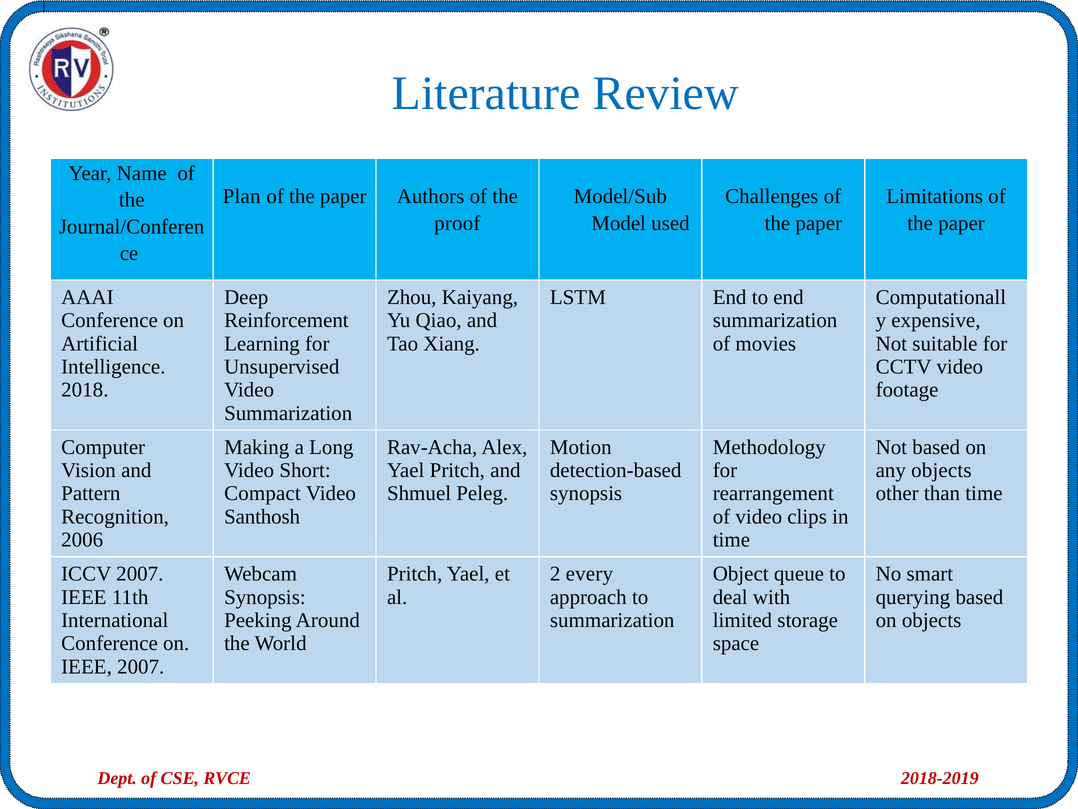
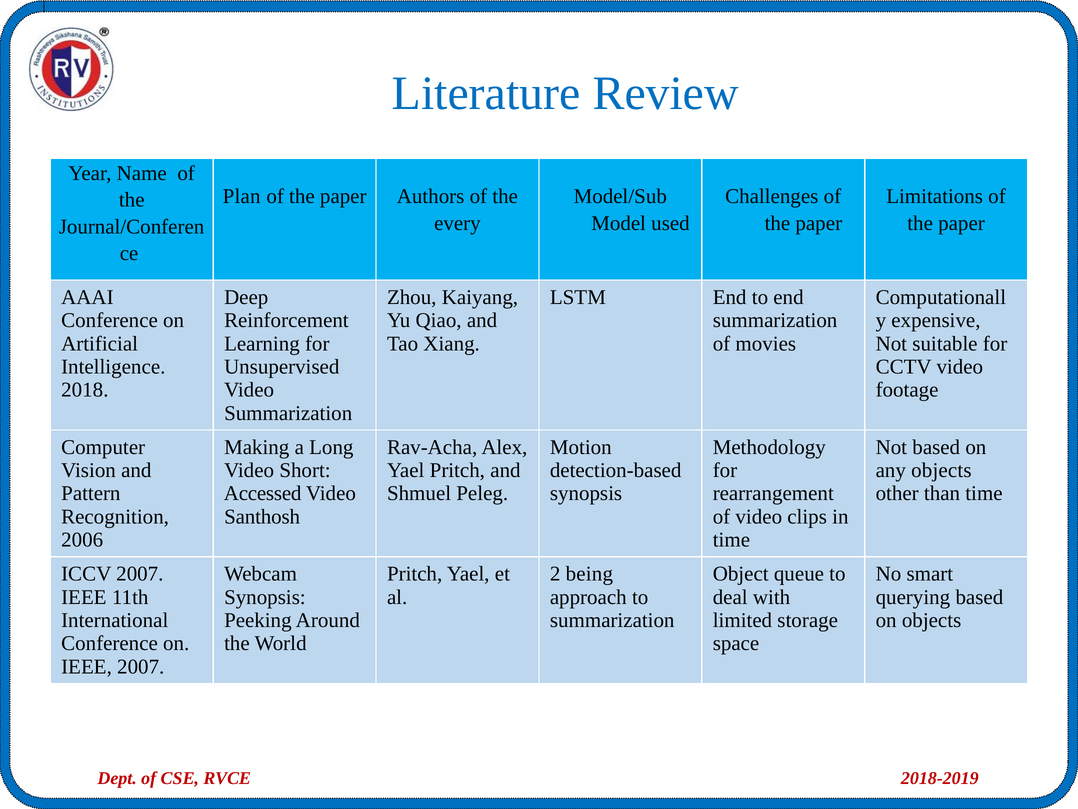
proof: proof -> every (457, 223)
Compact: Compact -> Accessed (263, 493)
every: every -> being (589, 574)
